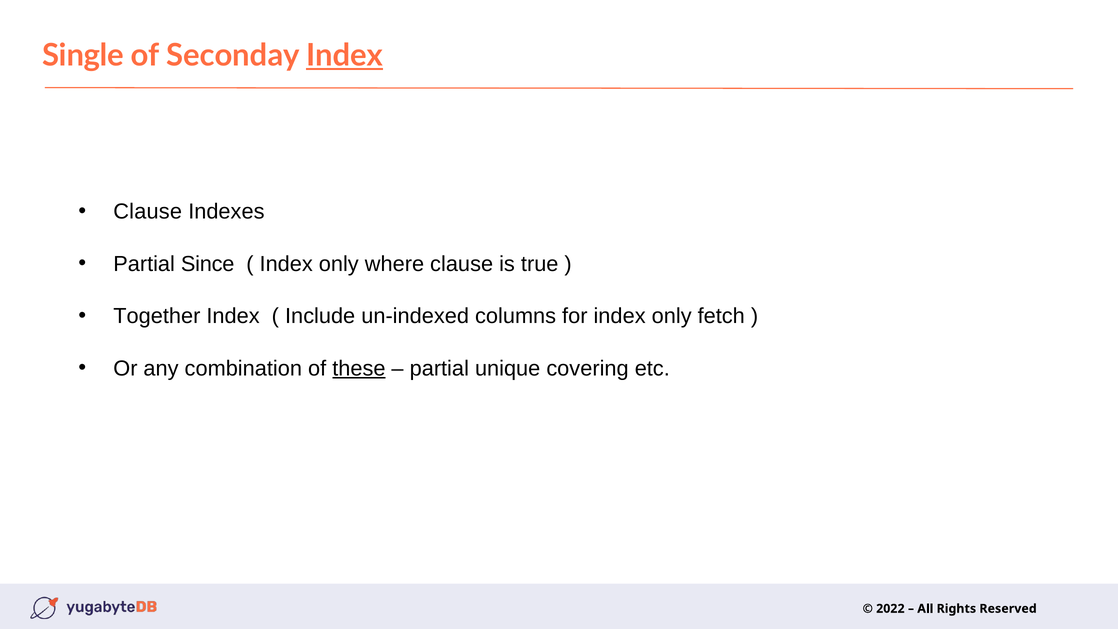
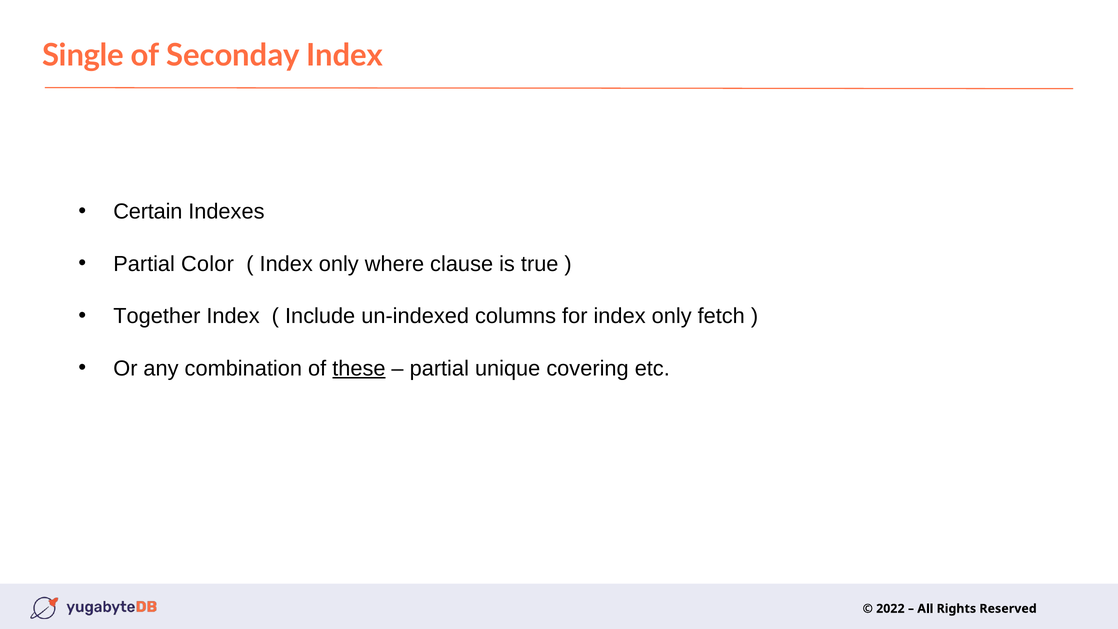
Index underline: present -> none (345, 56)
Clause: Clause -> Certain (148, 212)
Since: Since -> Color (207, 264)
